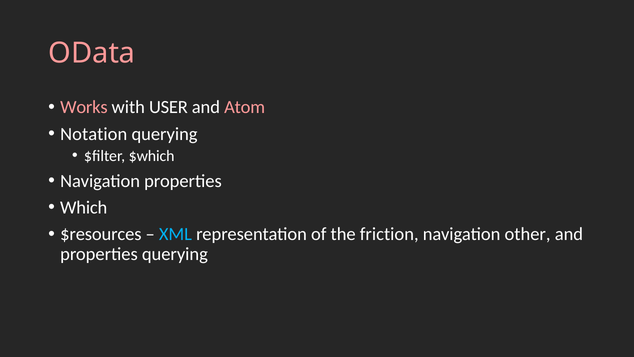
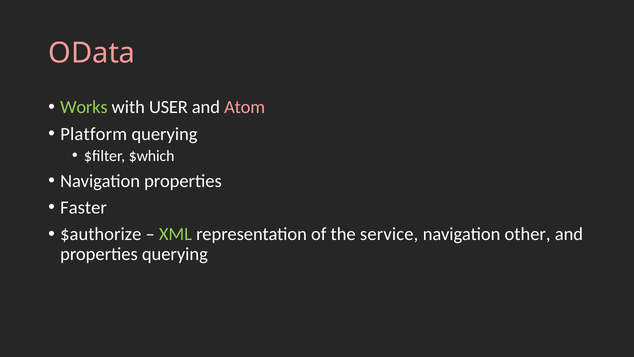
Works colour: pink -> light green (84, 107)
Notation: Notation -> Platform (94, 134)
Which: Which -> Faster (84, 207)
$resources: $resources -> $authorize (101, 234)
XML colour: light blue -> light green (175, 234)
friction: friction -> service (389, 234)
